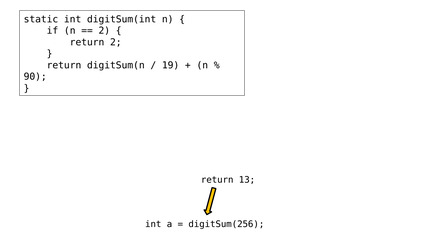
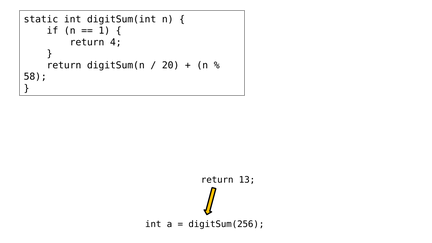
2: 2 -> 1 (104, 31)
return 2: 2 -> 4 (116, 42)
19: 19 -> 20 (171, 65)
90: 90 -> 58 (35, 77)
